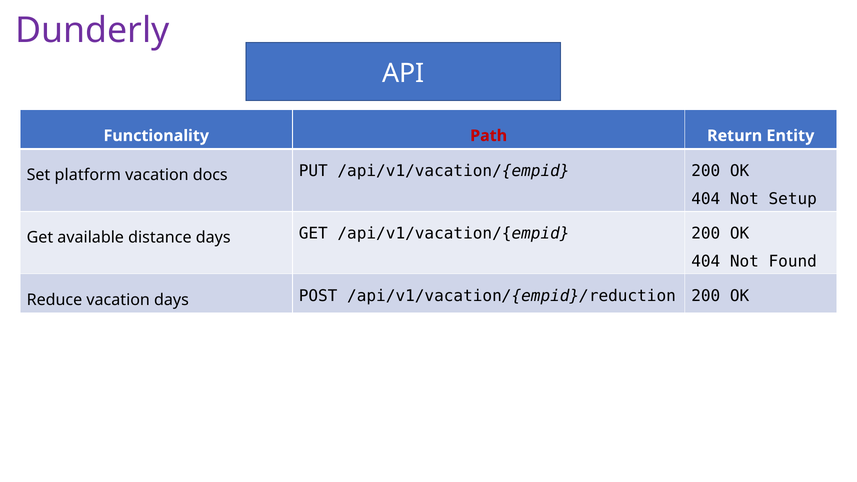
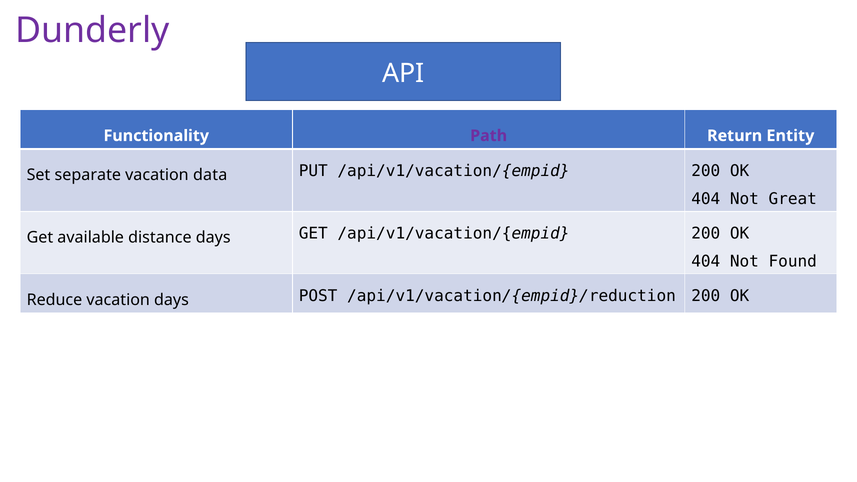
Path colour: red -> purple (489, 136)
platform: platform -> separate (88, 175)
docs: docs -> data (210, 175)
Setup: Setup -> Great (793, 199)
